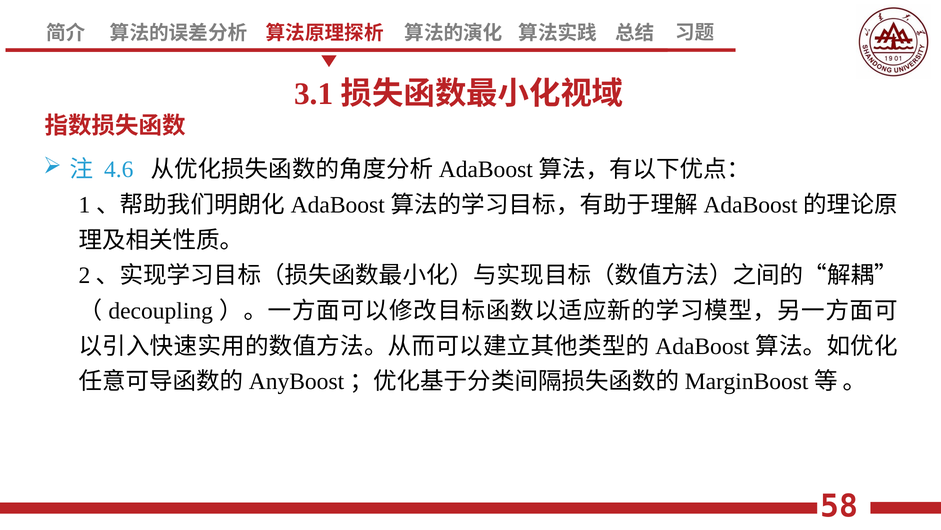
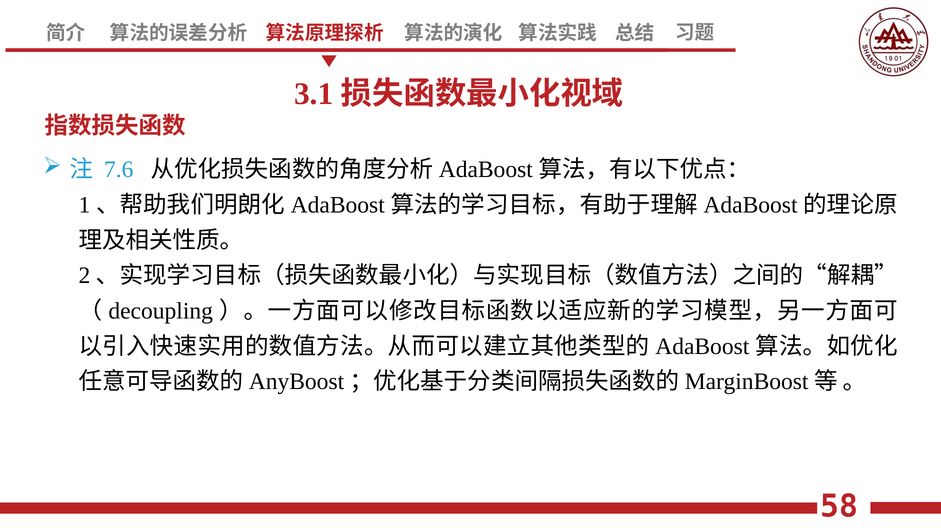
4.6: 4.6 -> 7.6 (119, 169)
